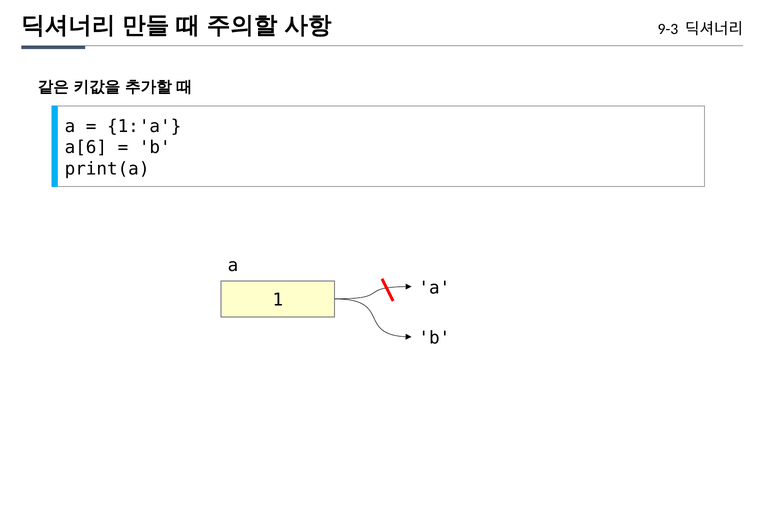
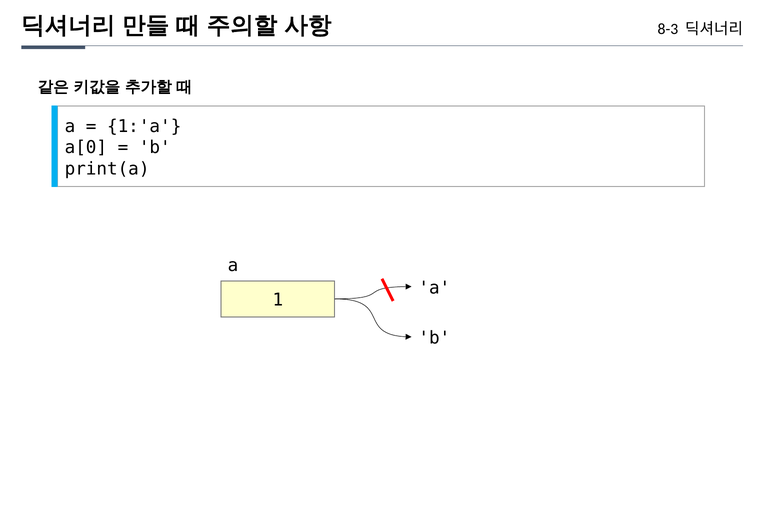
9-3: 9-3 -> 8-3 (668, 29)
a[6: a[6 -> a[0 (86, 148)
